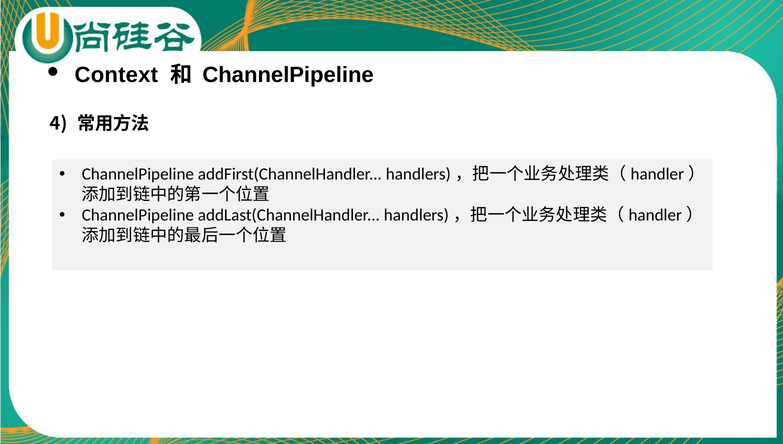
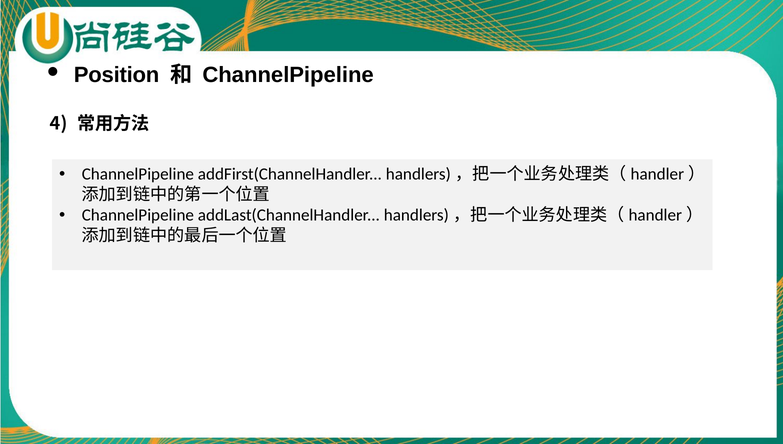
Context: Context -> Position (117, 75)
